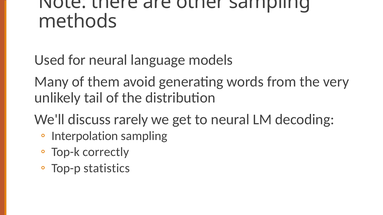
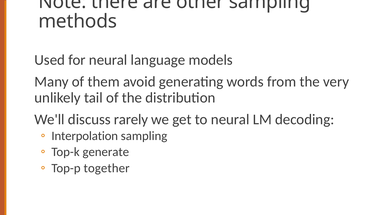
correctly: correctly -> generate (106, 152)
statistics: statistics -> together (107, 169)
